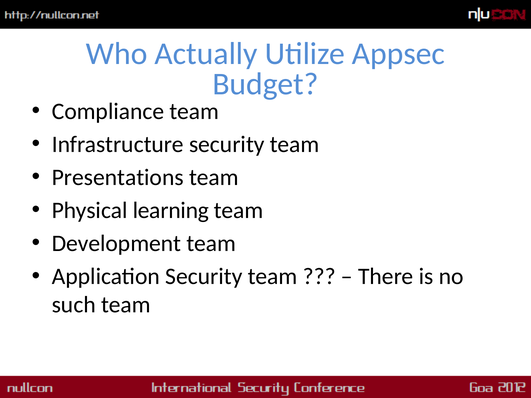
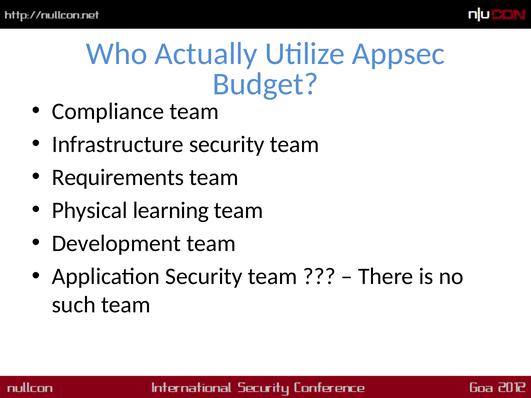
Presentations: Presentations -> Requirements (118, 177)
